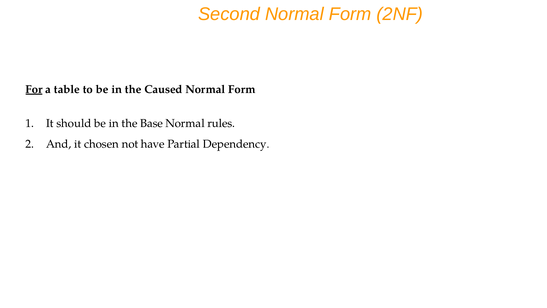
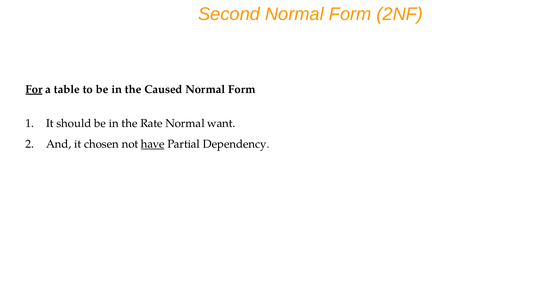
Base: Base -> Rate (152, 123)
rules: rules -> want (221, 123)
have underline: none -> present (153, 144)
